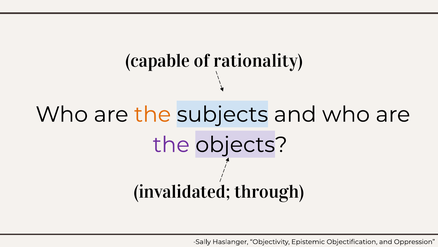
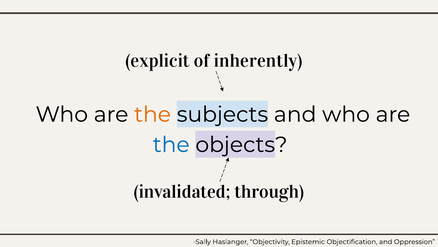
capable: capable -> explicit (158, 61)
rationality: rationality -> inherently (258, 61)
the colour: purple -> blue (171, 144)
